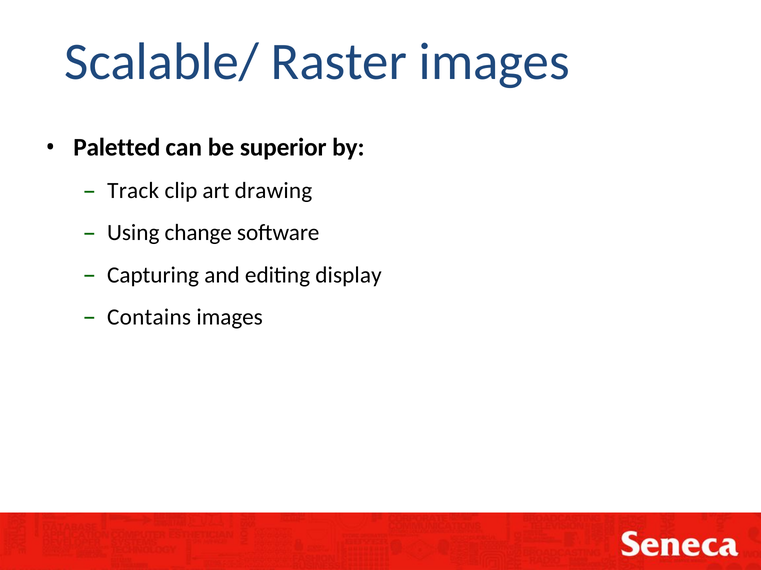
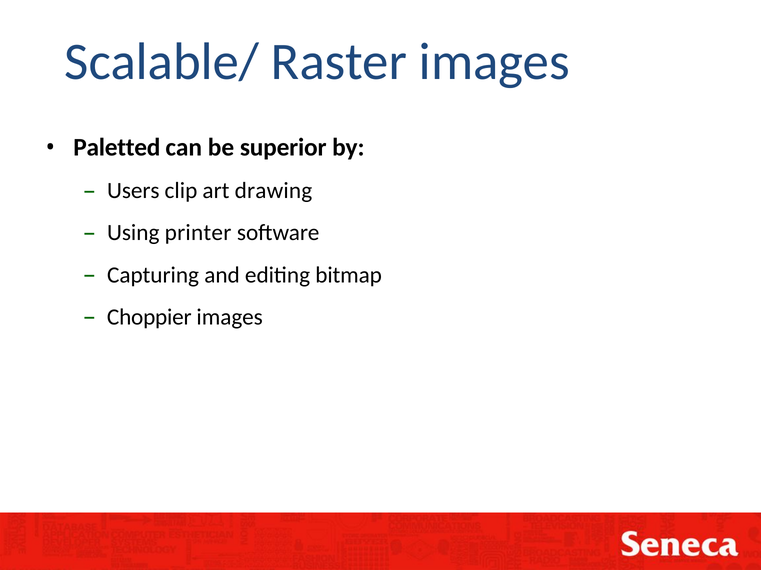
Track: Track -> Users (133, 191)
change: change -> printer (198, 233)
display: display -> bitmap (349, 275)
Contains: Contains -> Choppier (149, 317)
